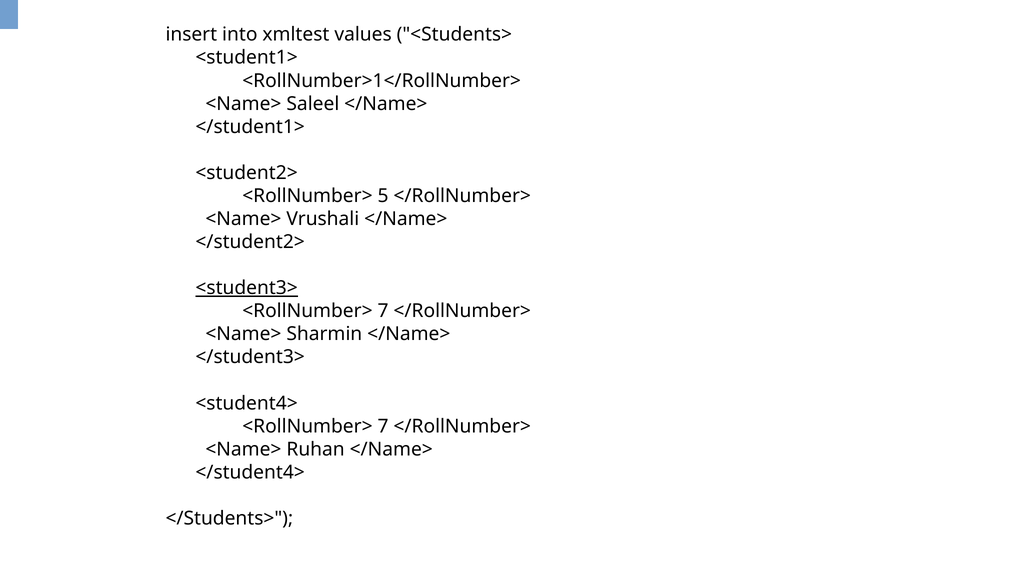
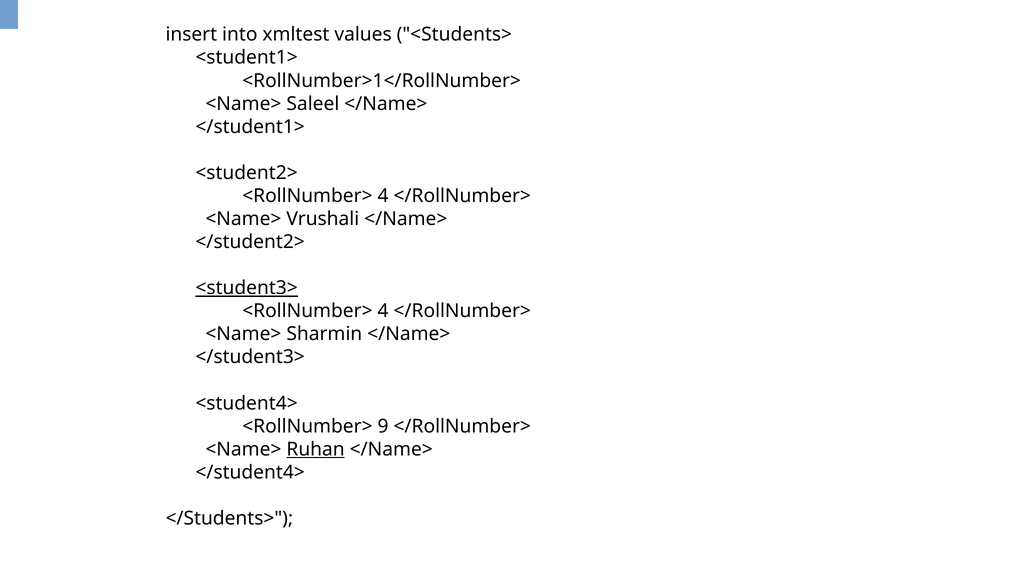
5: 5 -> 4 (383, 196)
7: 7 -> 4 (383, 311)
7: 7 -> 9 (383, 426)
Ruhan underline: none -> present (316, 449)
